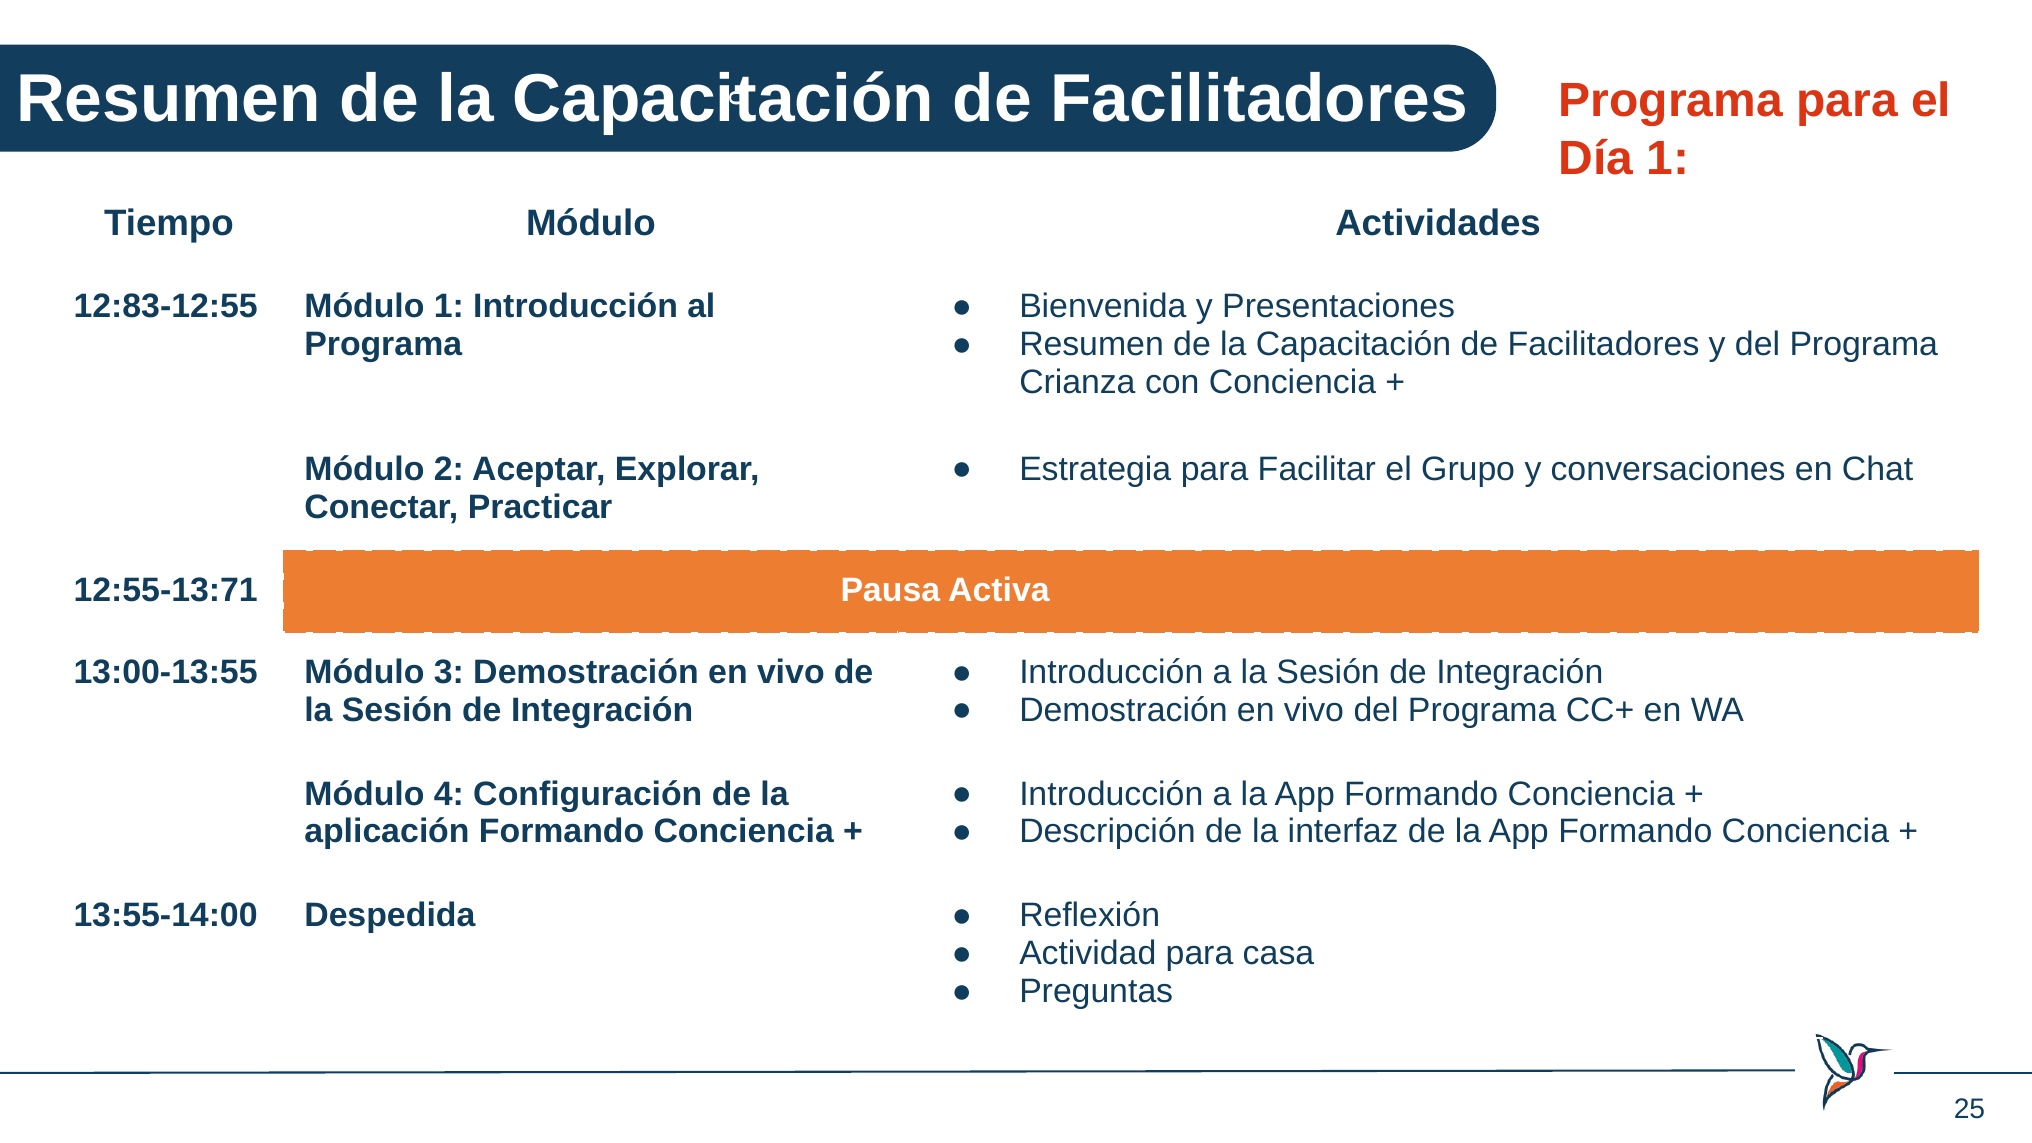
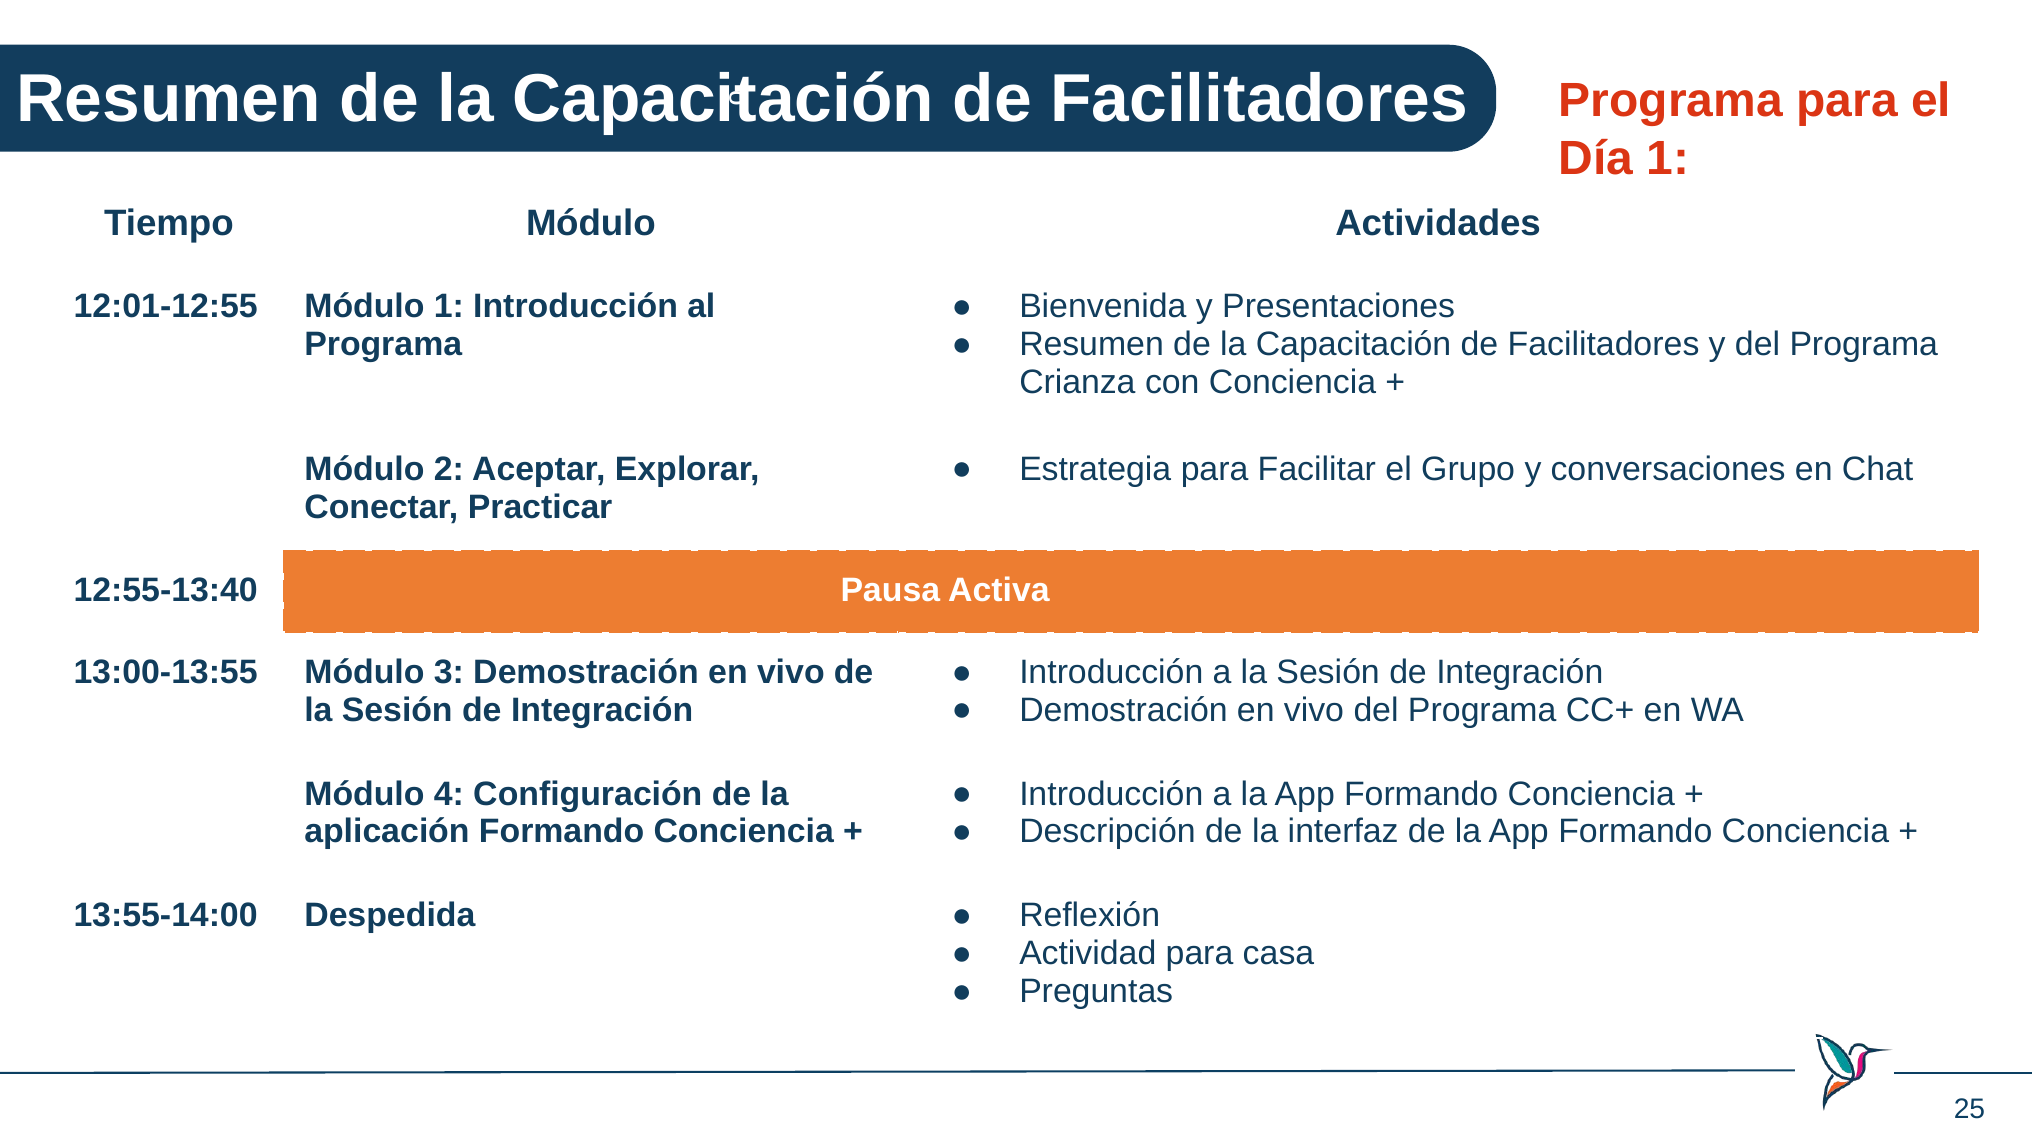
12:83-12:55: 12:83-12:55 -> 12:01-12:55 (166, 307)
12:55-13:71: 12:55-13:71 -> 12:55-13:40 (166, 591)
